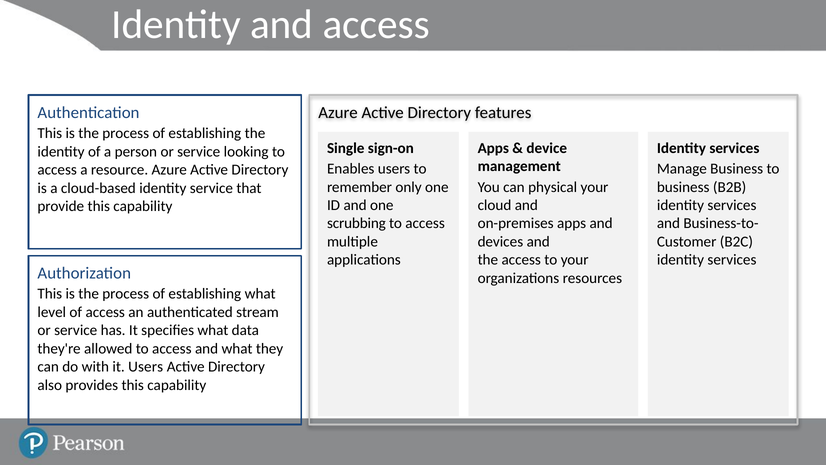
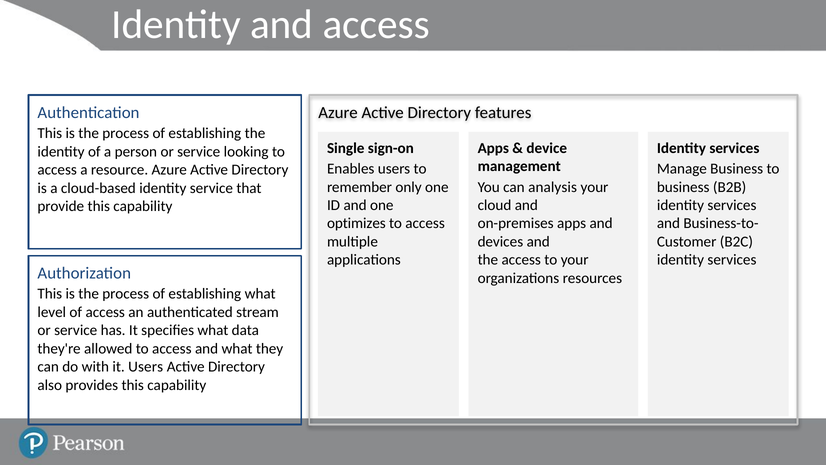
physical: physical -> analysis (553, 187)
scrubbing: scrubbing -> optimizes (356, 223)
